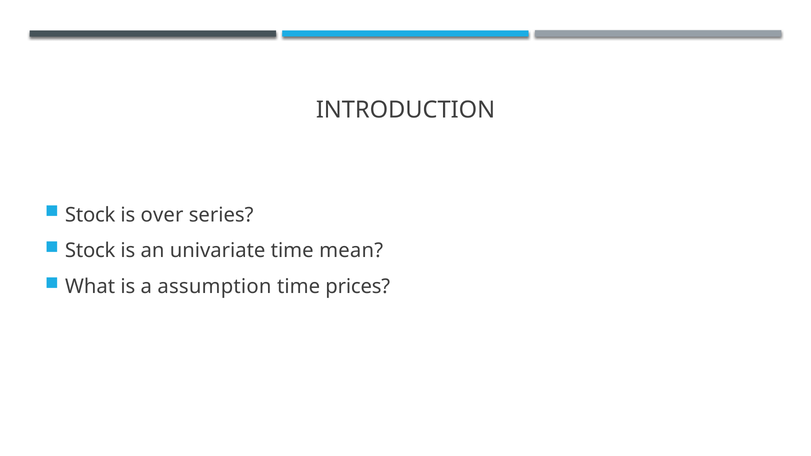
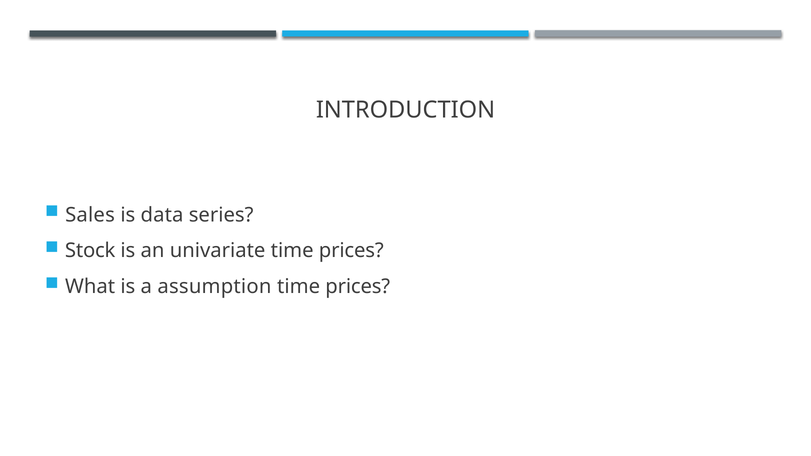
Stock: Stock -> Sales (90, 215)
over: over -> data (162, 215)
univariate time mean: mean -> prices (351, 251)
